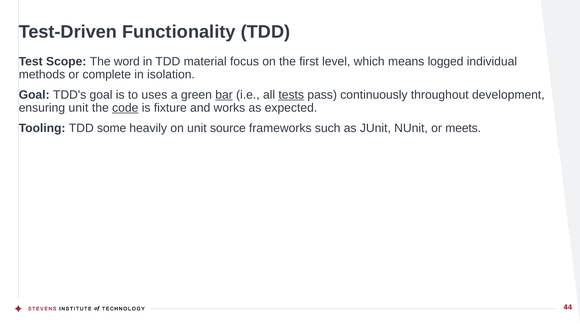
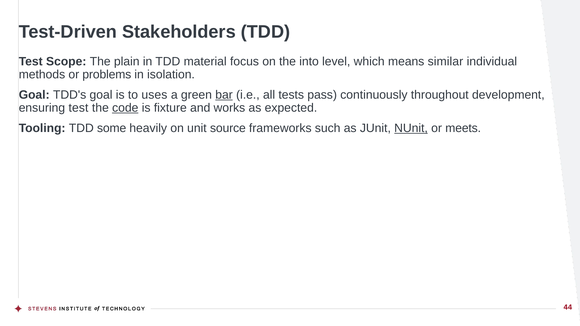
Functionality: Functionality -> Stakeholders (179, 32)
word: word -> plain (127, 62)
first: first -> into (309, 62)
logged: logged -> similar (445, 62)
complete: complete -> problems (107, 75)
tests underline: present -> none (291, 95)
ensuring unit: unit -> test (78, 108)
NUnit underline: none -> present (411, 128)
